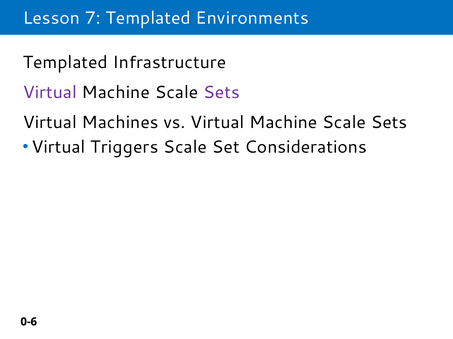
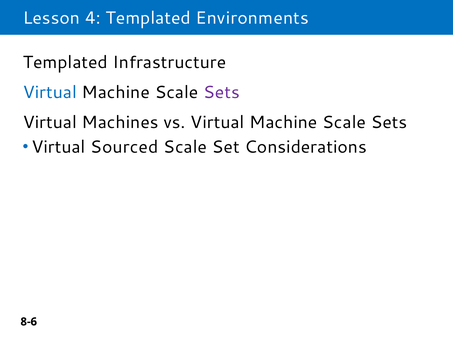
7: 7 -> 4 (93, 18)
Virtual colour: purple -> blue (50, 92)
Triggers: Triggers -> Sourced (124, 147)
0-6: 0-6 -> 8-6 (29, 322)
